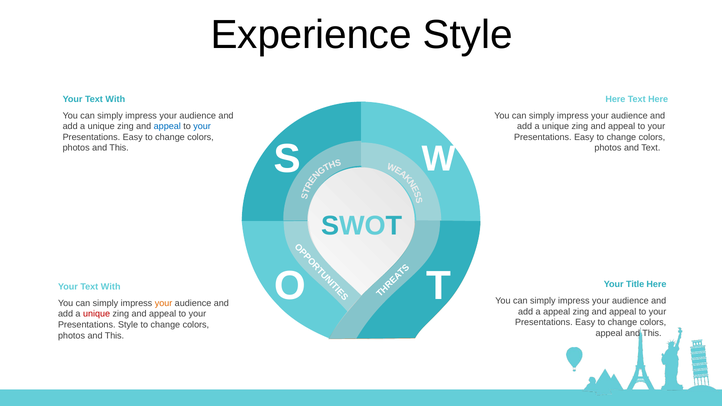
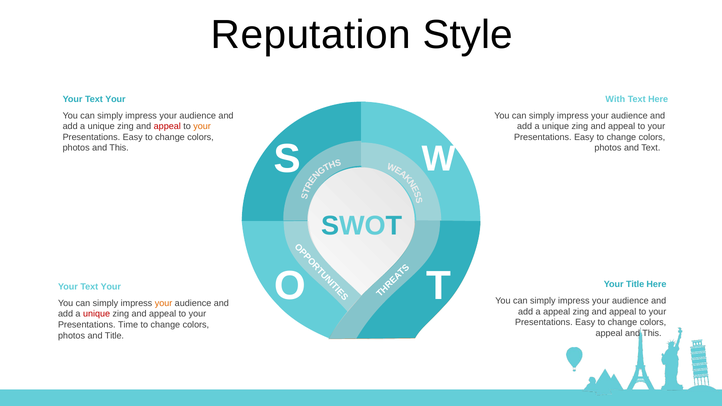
Experience: Experience -> Reputation (311, 35)
With: With -> Your (115, 99)
Here: Here -> With (615, 99)
appeal colour: blue -> red (167, 126)
your colour: blue -> orange (202, 126)
With: With -> Your (111, 287)
Presentations Style: Style -> Time (128, 325)
This: This -> Title (114, 336)
